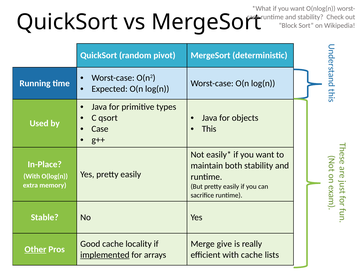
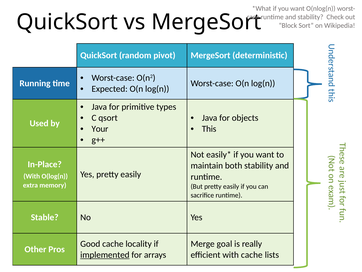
Case: Case -> Your (100, 129)
give: give -> goal (224, 243)
Other underline: present -> none (35, 249)
